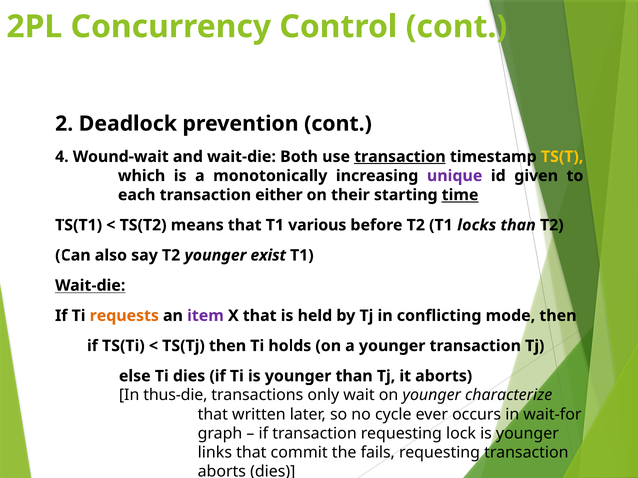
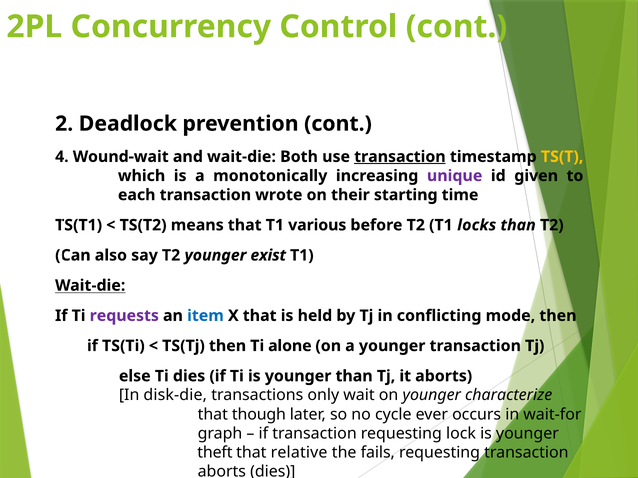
either: either -> wrote (279, 195)
time underline: present -> none (460, 195)
requests colour: orange -> purple (124, 316)
item colour: purple -> blue (205, 316)
holds: holds -> alone (290, 346)
thus-die: thus-die -> disk-die (175, 396)
written: written -> though (259, 415)
links: links -> theft (215, 453)
commit: commit -> relative (299, 453)
